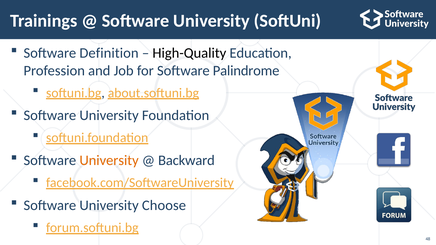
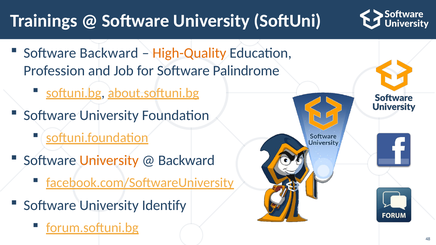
Software Definition: Definition -> Backward (109, 53)
High-Quality colour: black -> orange (189, 53)
Choose: Choose -> Identify (164, 206)
